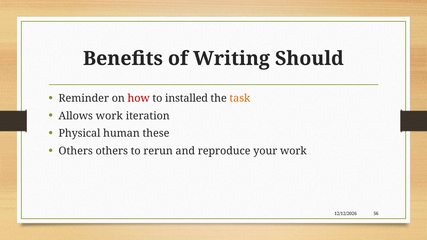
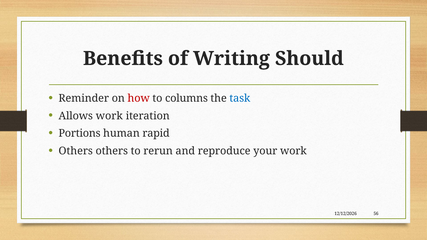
installed: installed -> columns (186, 98)
task colour: orange -> blue (240, 98)
Physical: Physical -> Portions (80, 134)
these: these -> rapid (156, 134)
